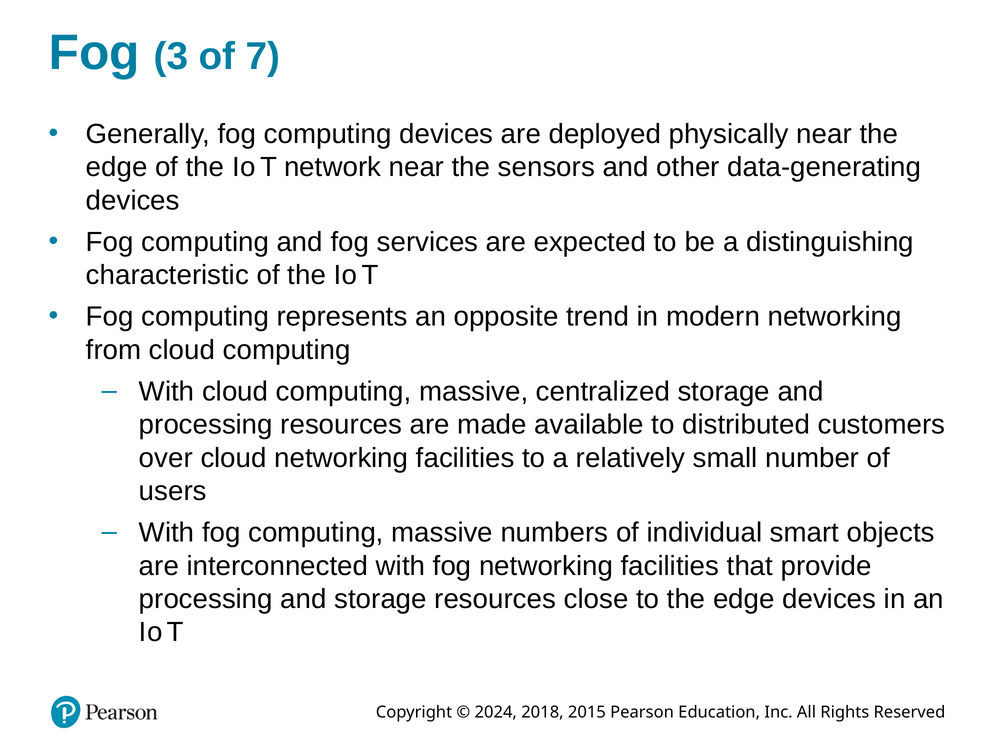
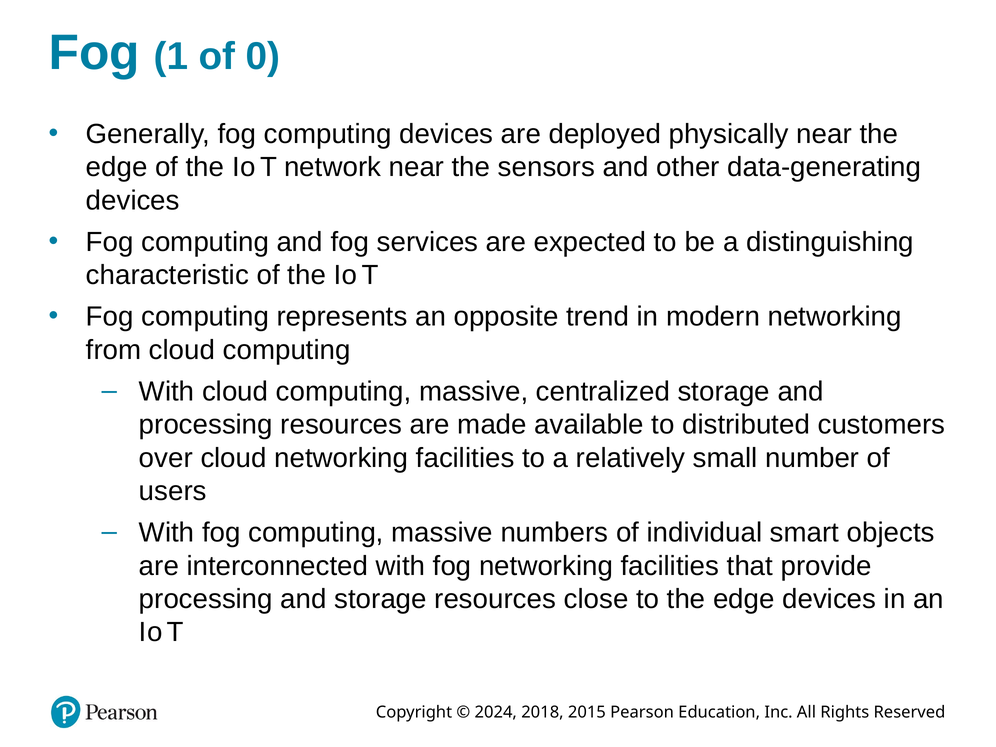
3: 3 -> 1 (171, 56)
7: 7 -> 0 (263, 56)
